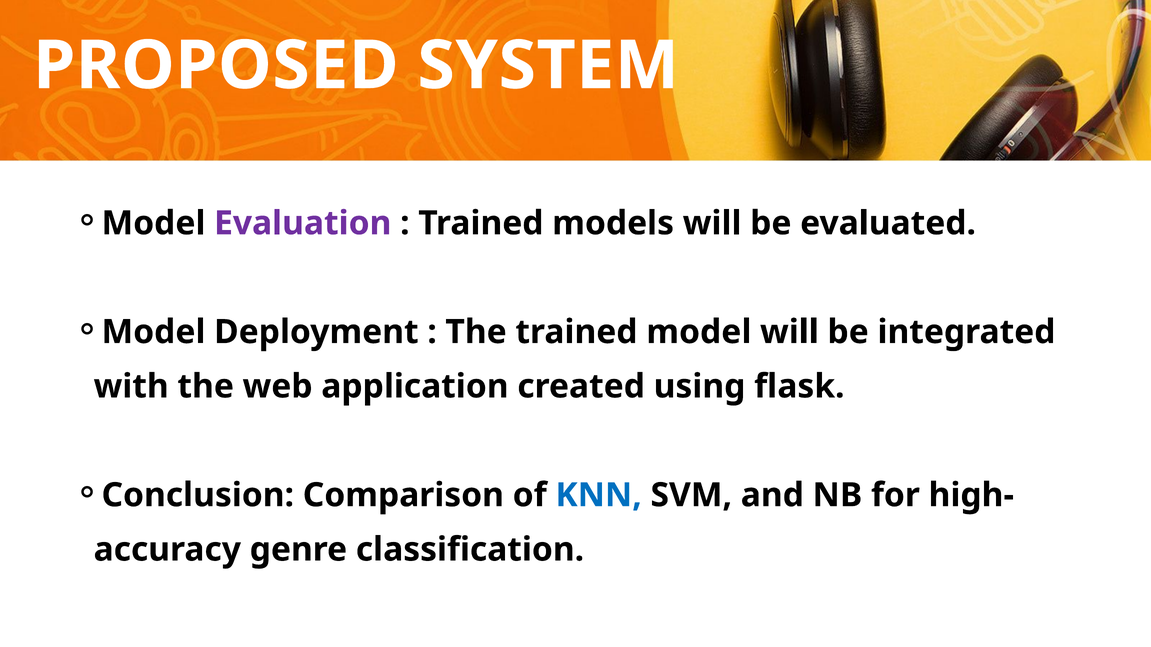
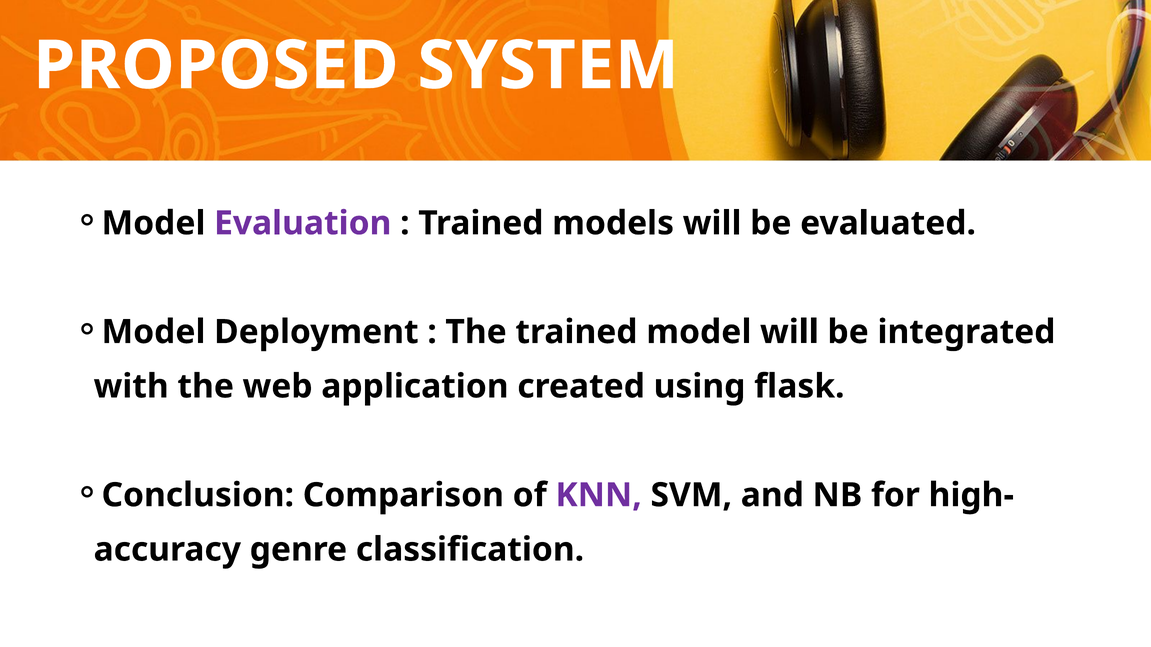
KNN colour: blue -> purple (599, 495)
